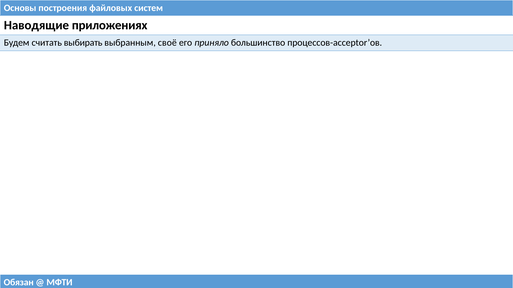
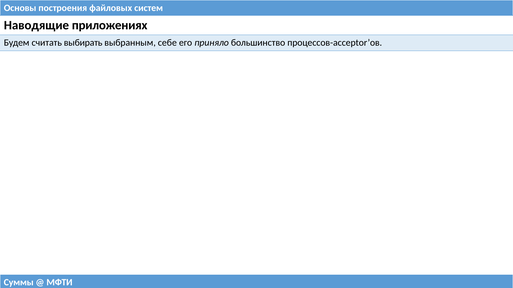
своё: своё -> себе (167, 43)
Обязан: Обязан -> Суммы (19, 283)
